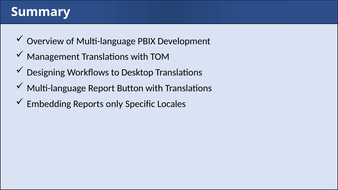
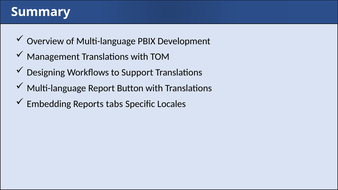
Desktop: Desktop -> Support (137, 73)
only: only -> tabs (114, 104)
